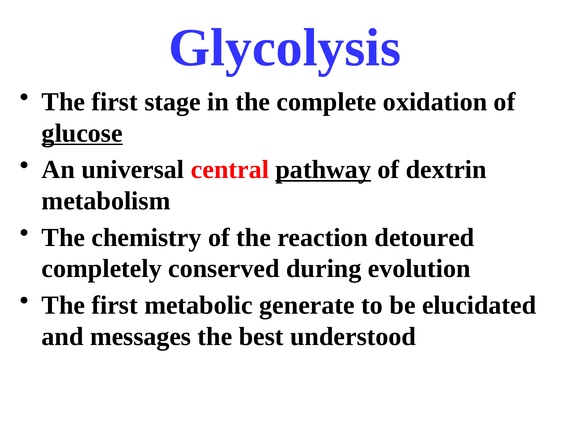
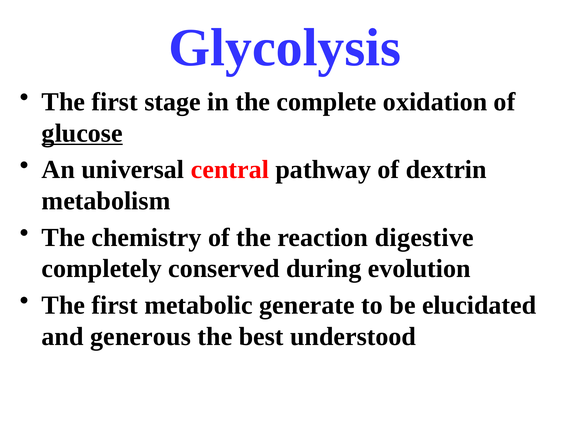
pathway underline: present -> none (323, 169)
detoured: detoured -> digestive (424, 237)
messages: messages -> generous (141, 336)
